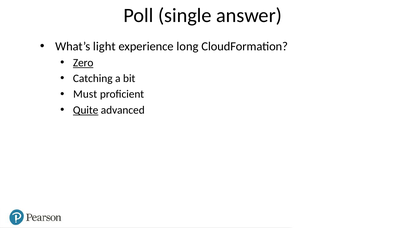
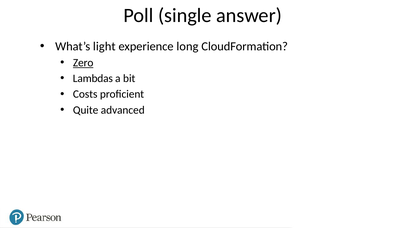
Catching: Catching -> Lambdas (93, 78)
Must: Must -> Costs (85, 94)
Quite underline: present -> none (86, 110)
